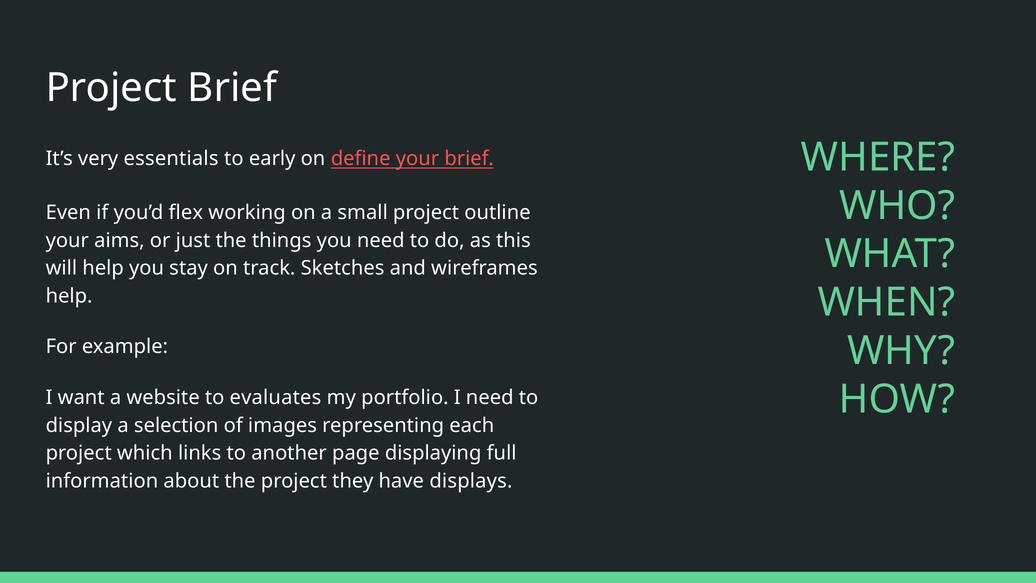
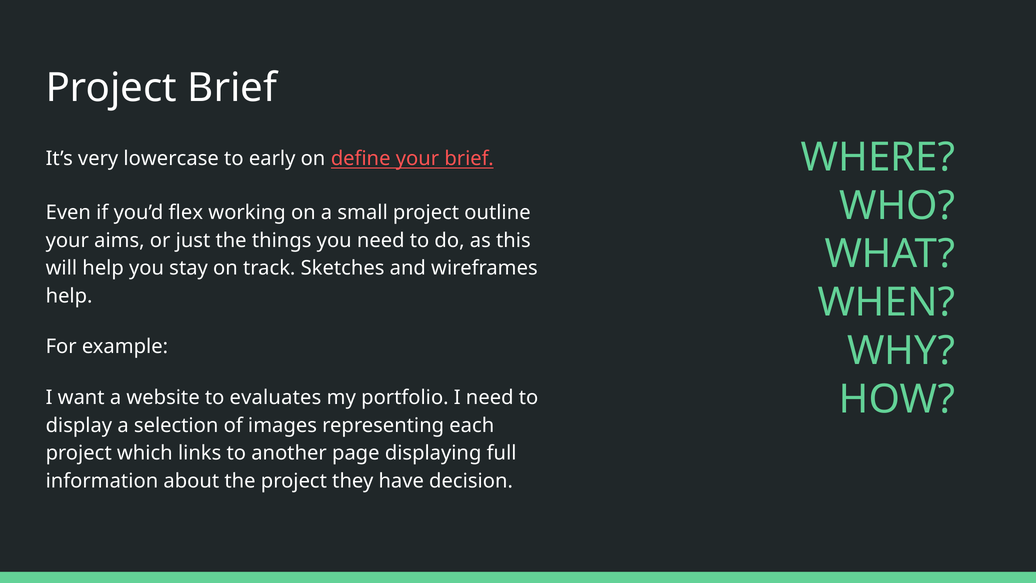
essentials: essentials -> lowercase (171, 158)
displays: displays -> decision (471, 481)
